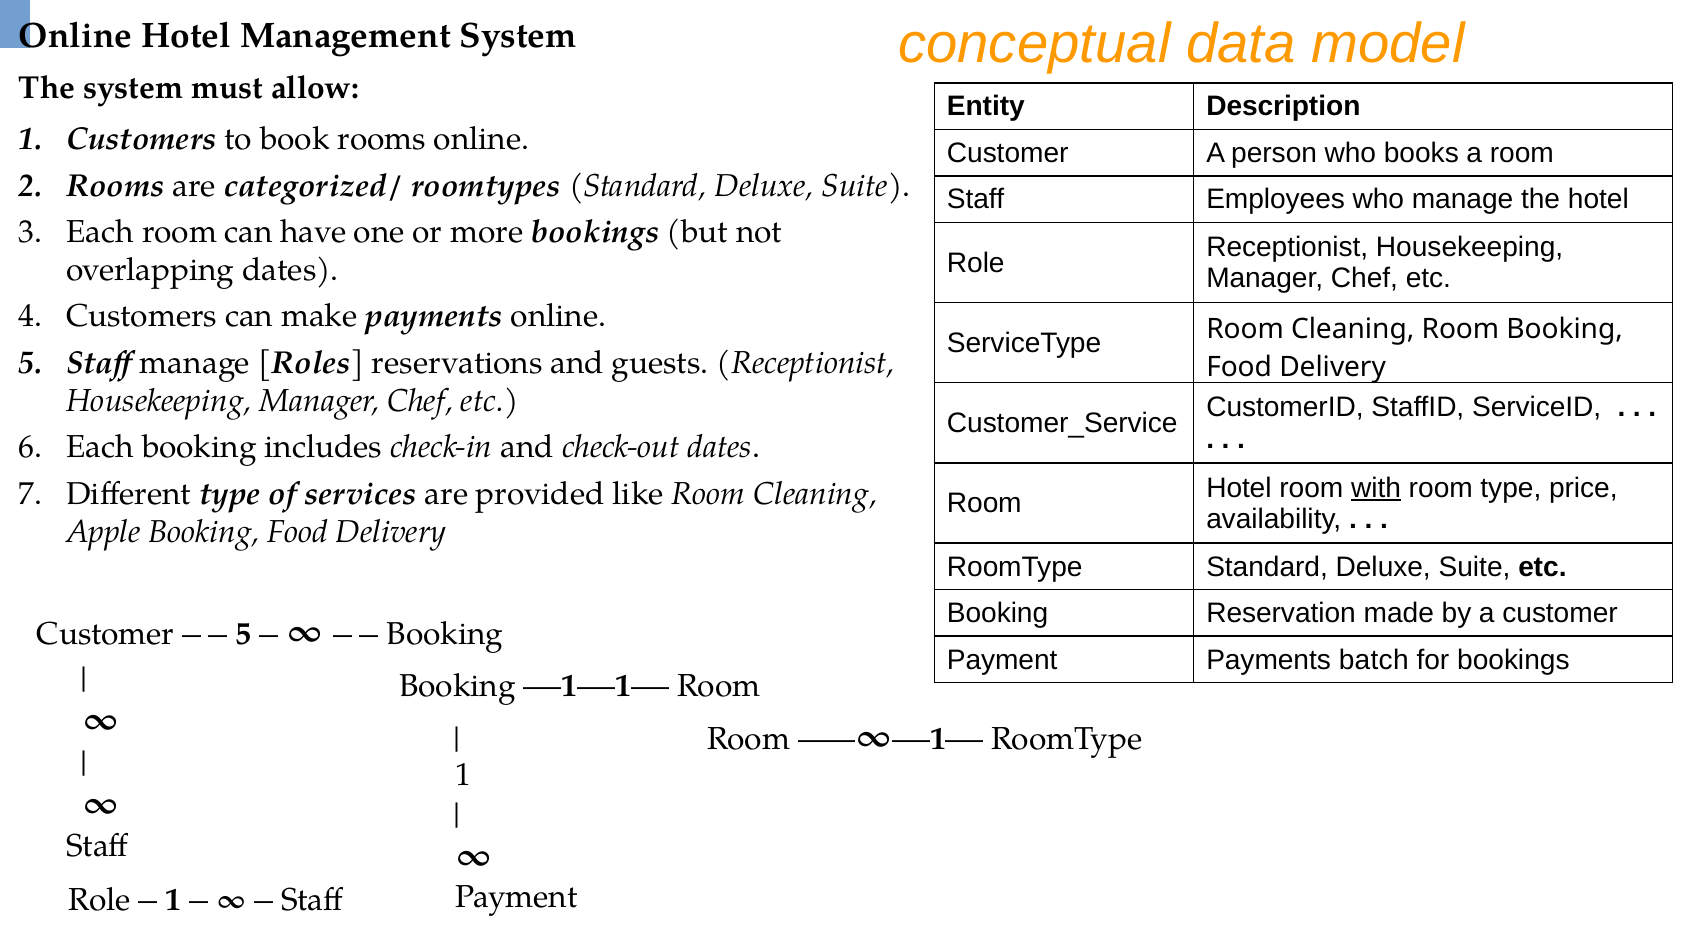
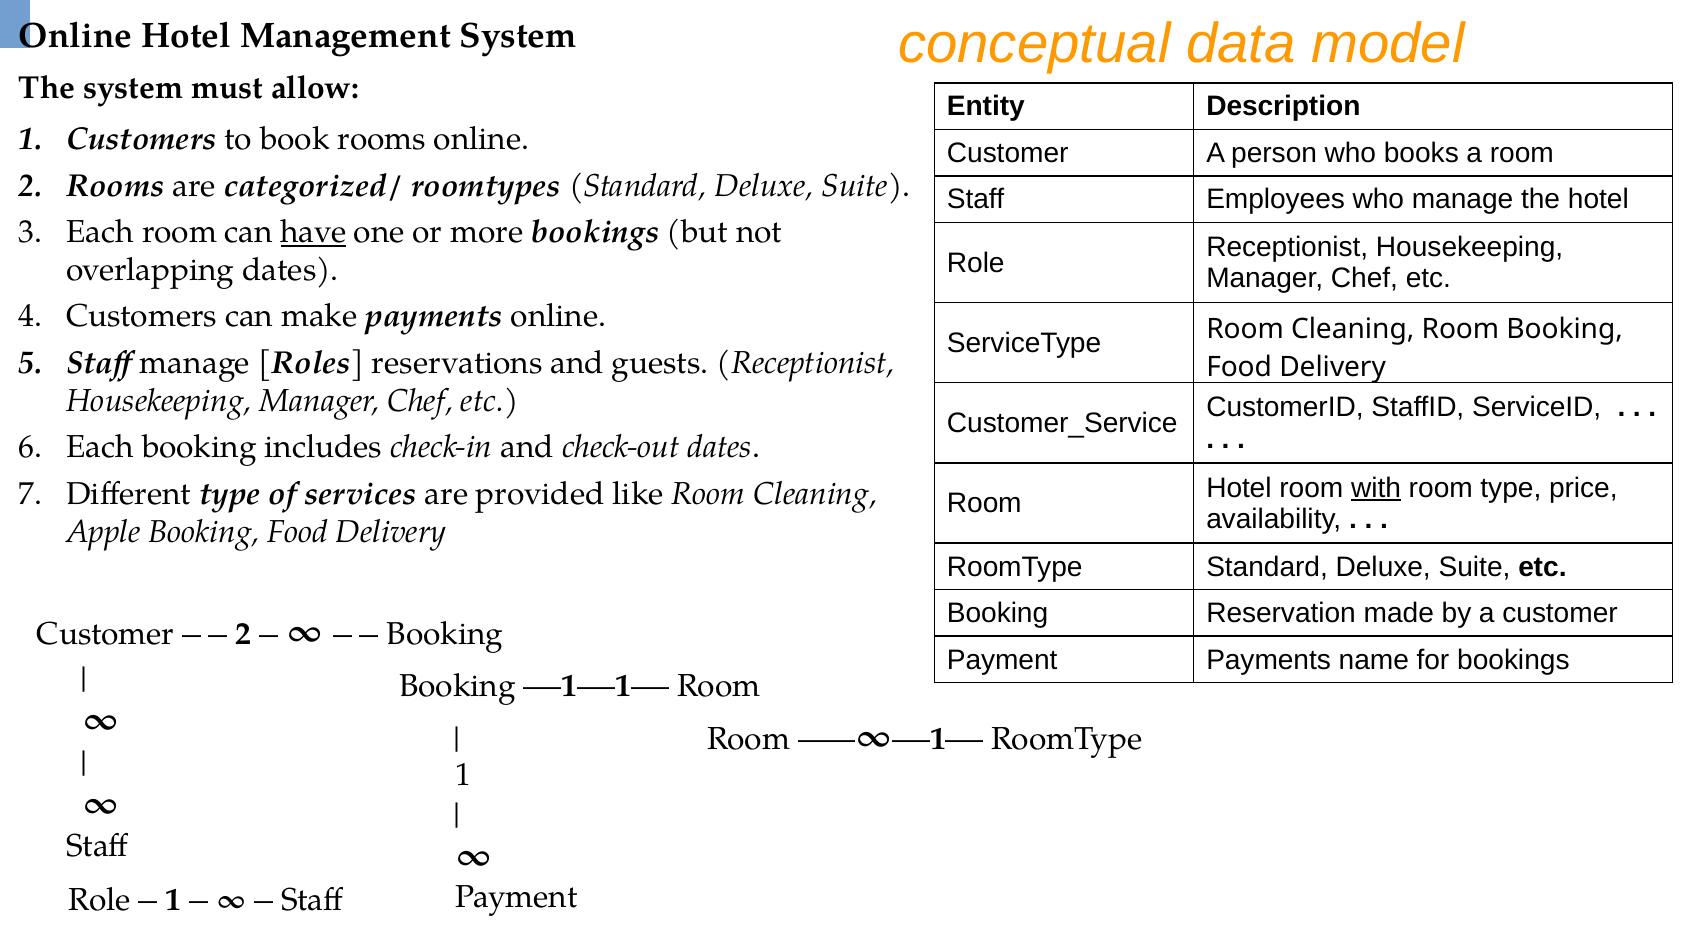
have underline: none -> present (314, 232)
5: 5 -> 2 (244, 634)
batch: batch -> name (1374, 660)
